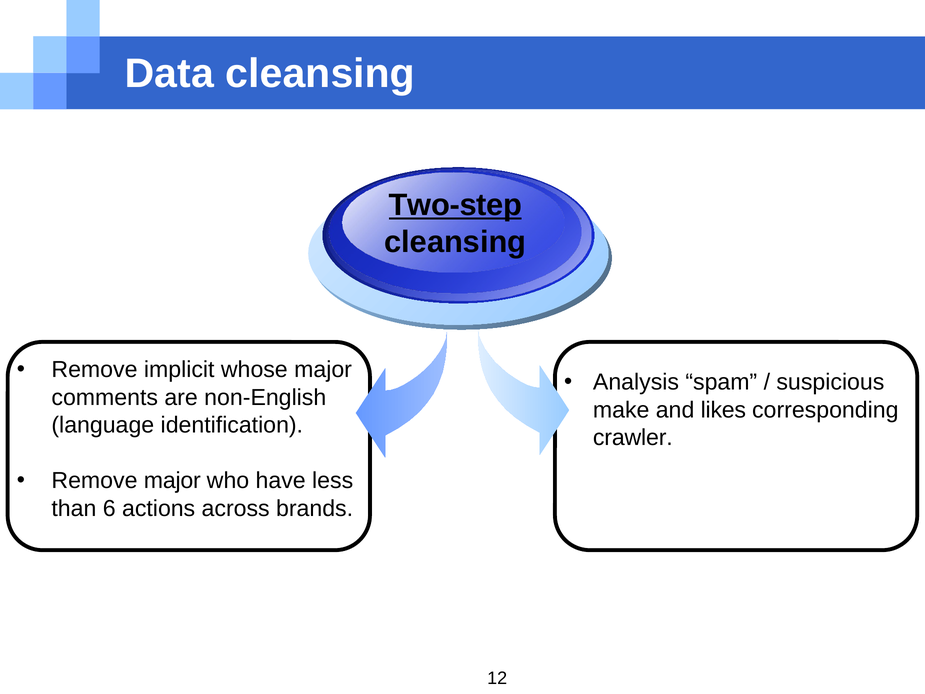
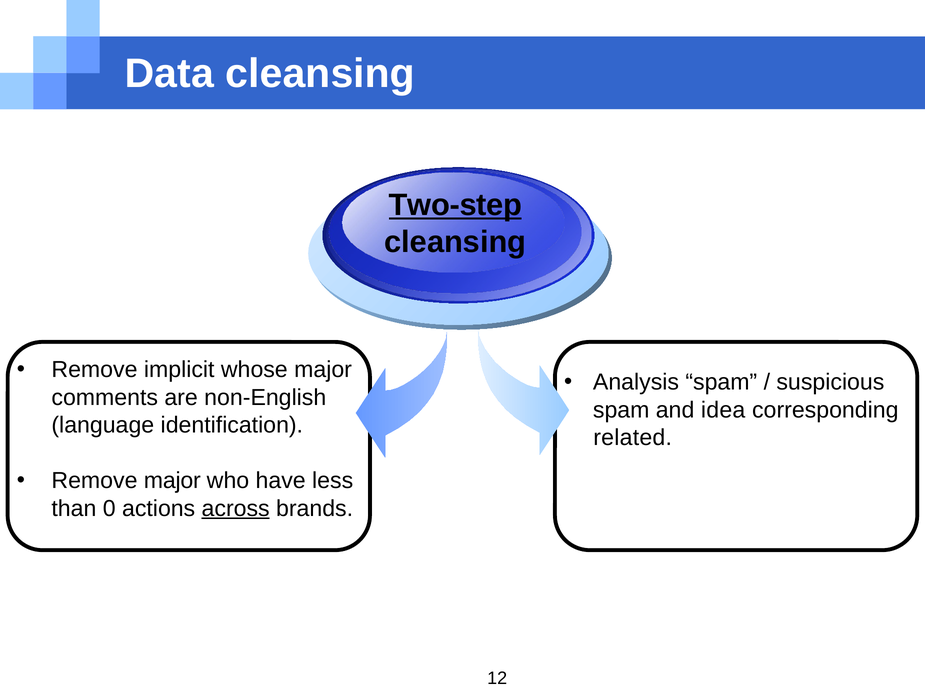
make: make -> spam (621, 410)
likes: likes -> idea (723, 410)
crawler: crawler -> related (633, 438)
6: 6 -> 0 (109, 508)
across underline: none -> present (236, 508)
